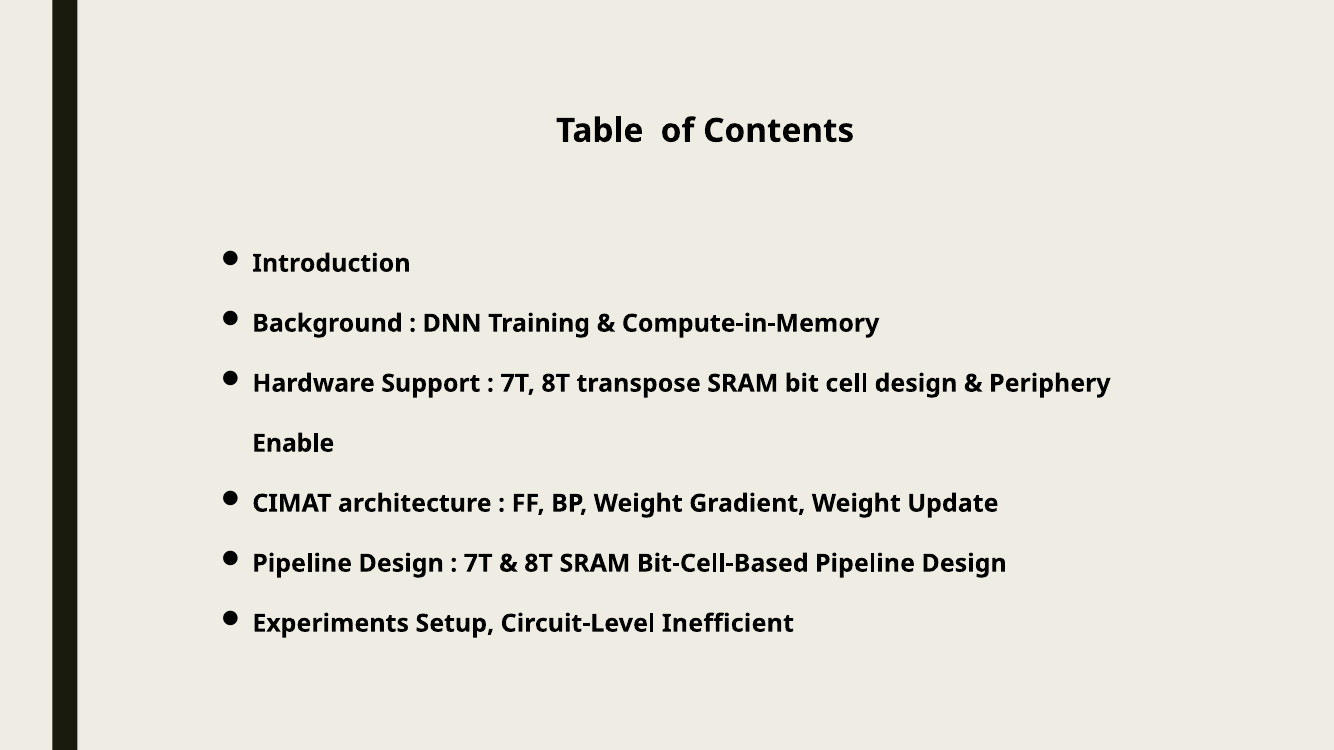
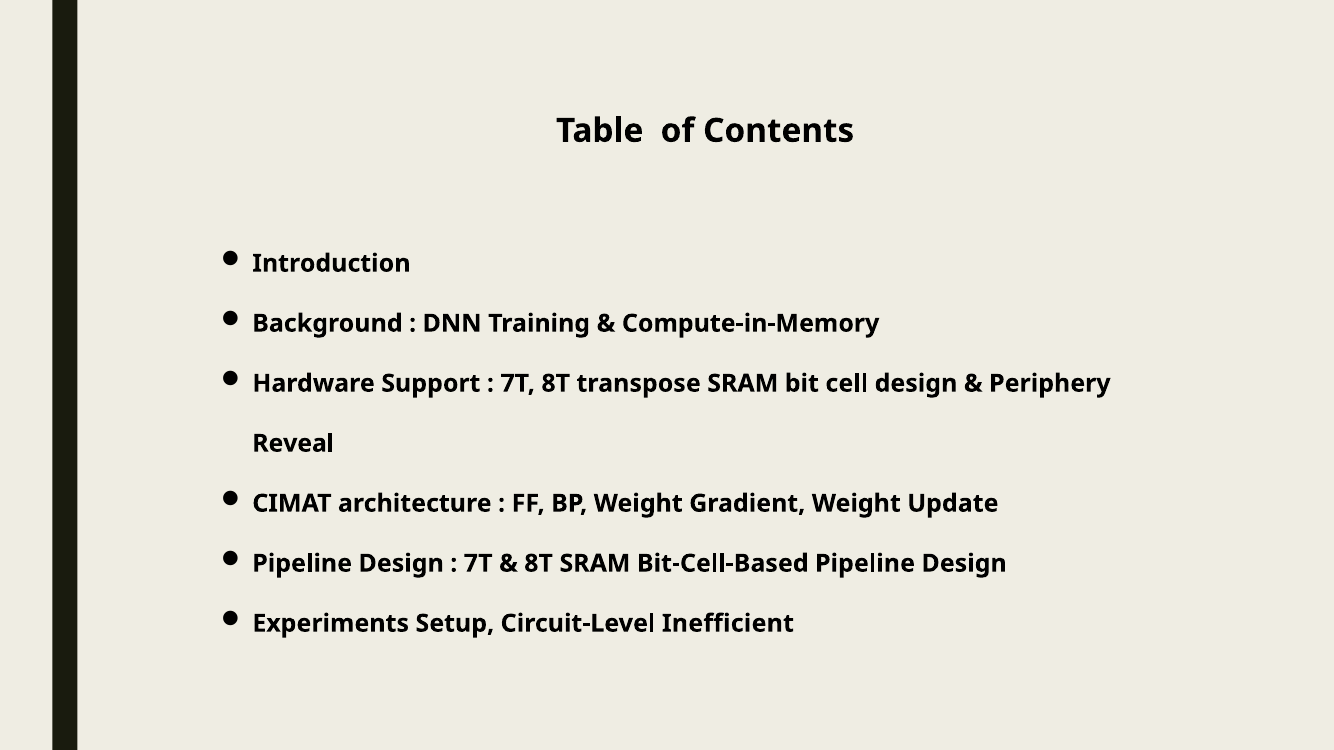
Enable: Enable -> Reveal (293, 444)
